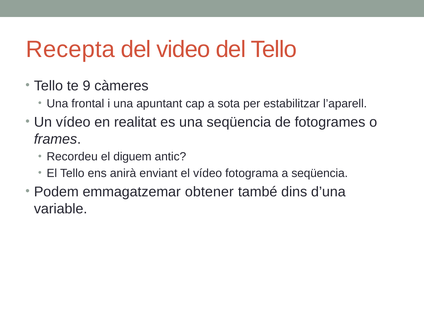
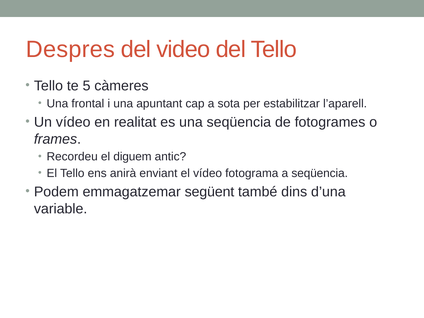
Recepta: Recepta -> Despres (70, 49)
9: 9 -> 5 (87, 86)
obtener: obtener -> següent (209, 192)
